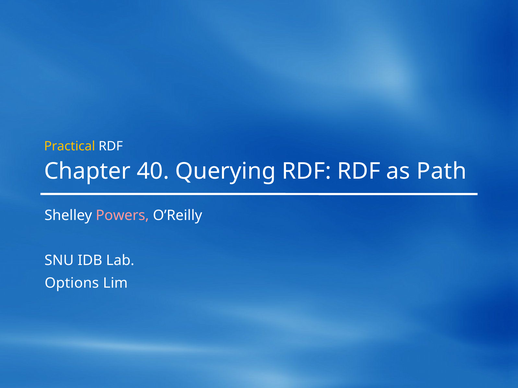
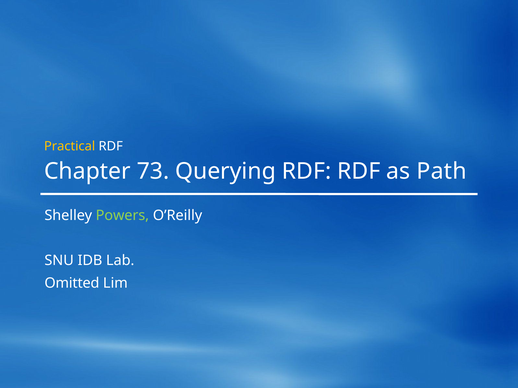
40: 40 -> 73 (153, 172)
Powers colour: pink -> light green (122, 216)
Options: Options -> Omitted (72, 283)
